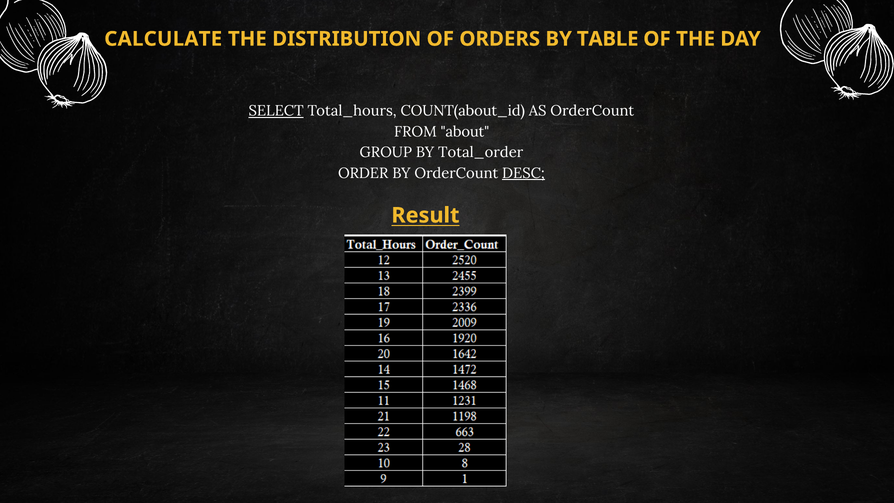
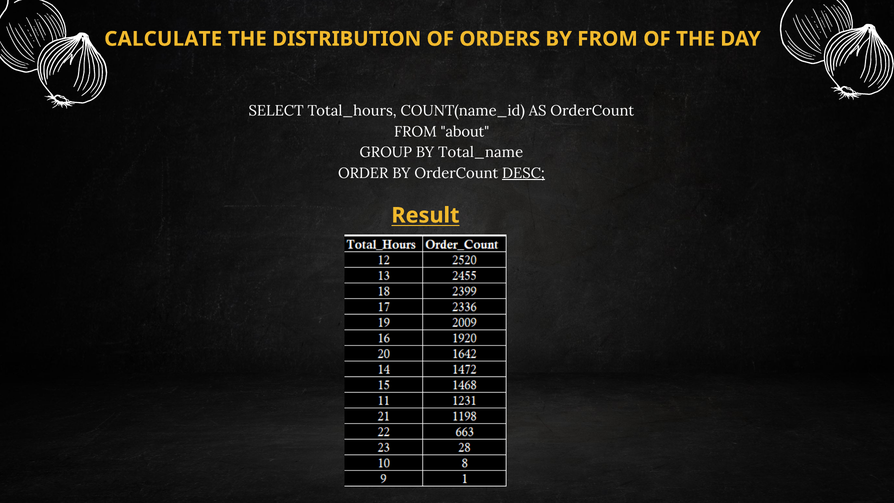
BY TABLE: TABLE -> FROM (608, 39)
SELECT underline: present -> none (276, 111)
COUNT(about_id: COUNT(about_id -> COUNT(name_id (463, 111)
Total_order: Total_order -> Total_name (481, 152)
